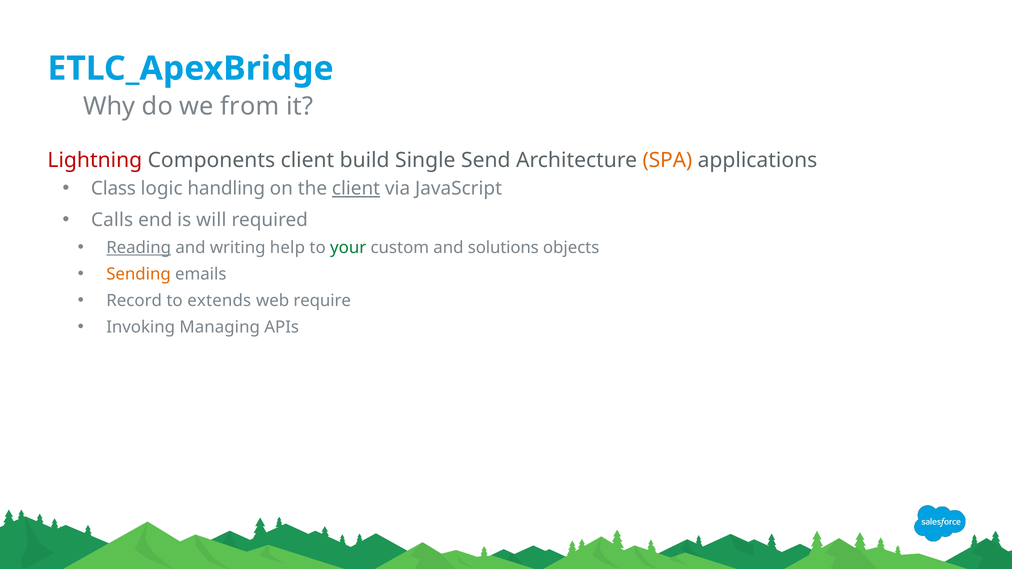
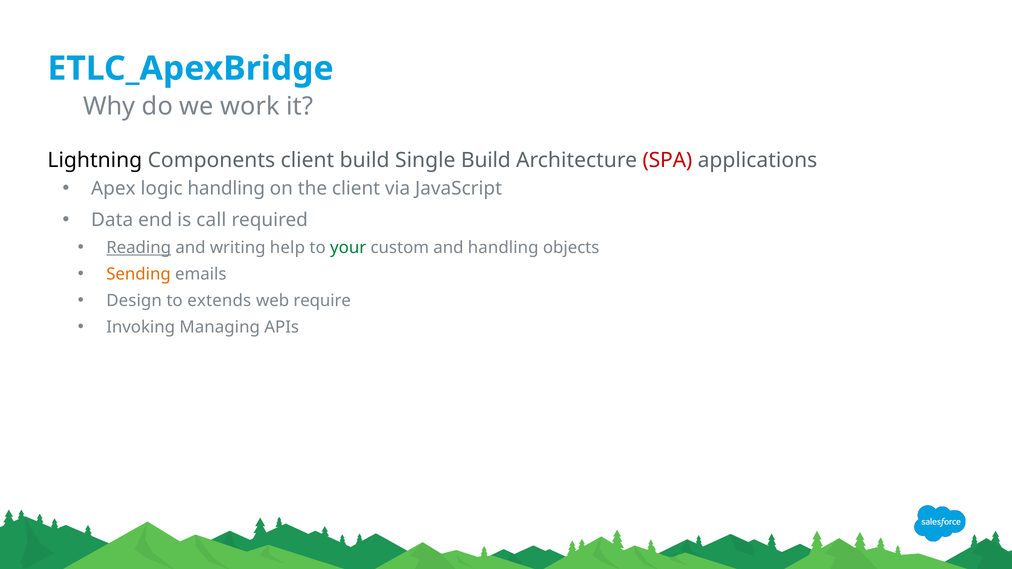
from: from -> work (250, 107)
Lightning colour: red -> black (95, 161)
Single Send: Send -> Build (486, 161)
SPA colour: orange -> red (667, 161)
Class: Class -> Apex (113, 189)
client underline: present -> none (356, 189)
Calls: Calls -> Data (112, 220)
will: will -> call (211, 220)
and solutions: solutions -> handling (503, 248)
Record: Record -> Design (134, 301)
